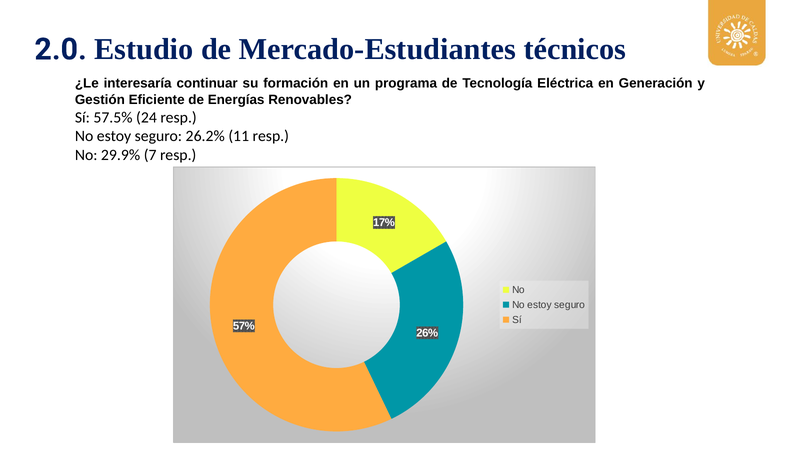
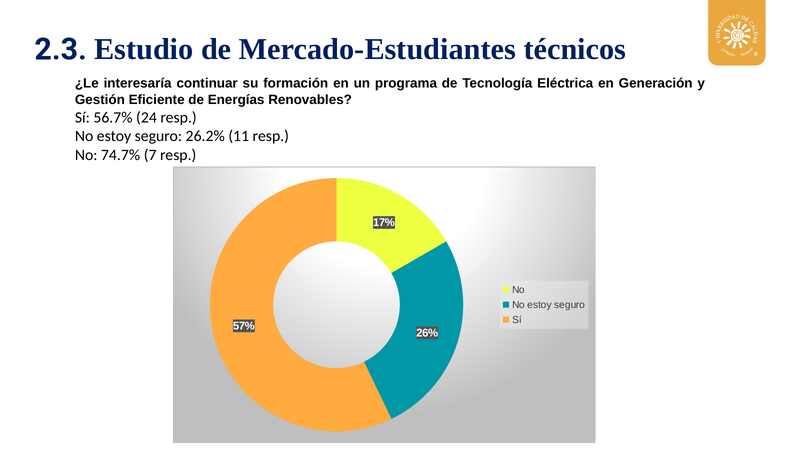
2.0: 2.0 -> 2.3 (61, 49)
57.5%: 57.5% -> 56.7% (113, 117)
29.9%: 29.9% -> 74.7% (121, 155)
